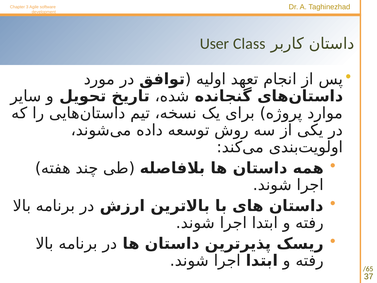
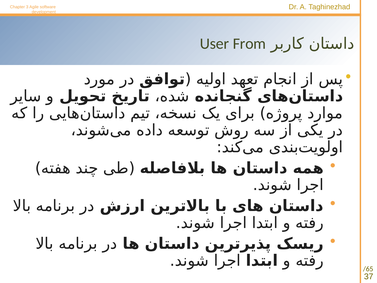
Class: Class -> From (249, 44)
